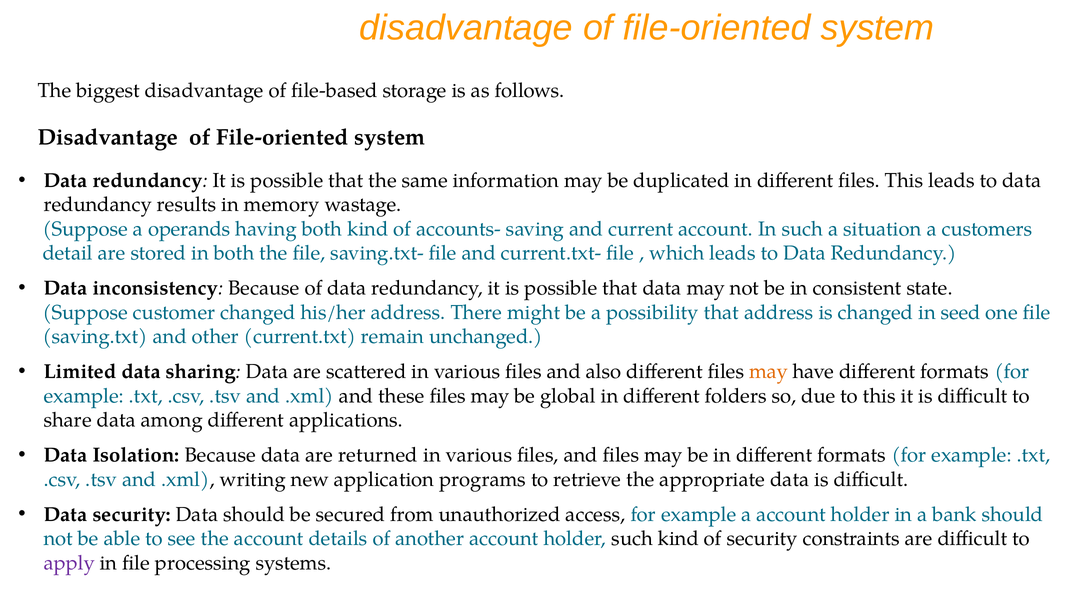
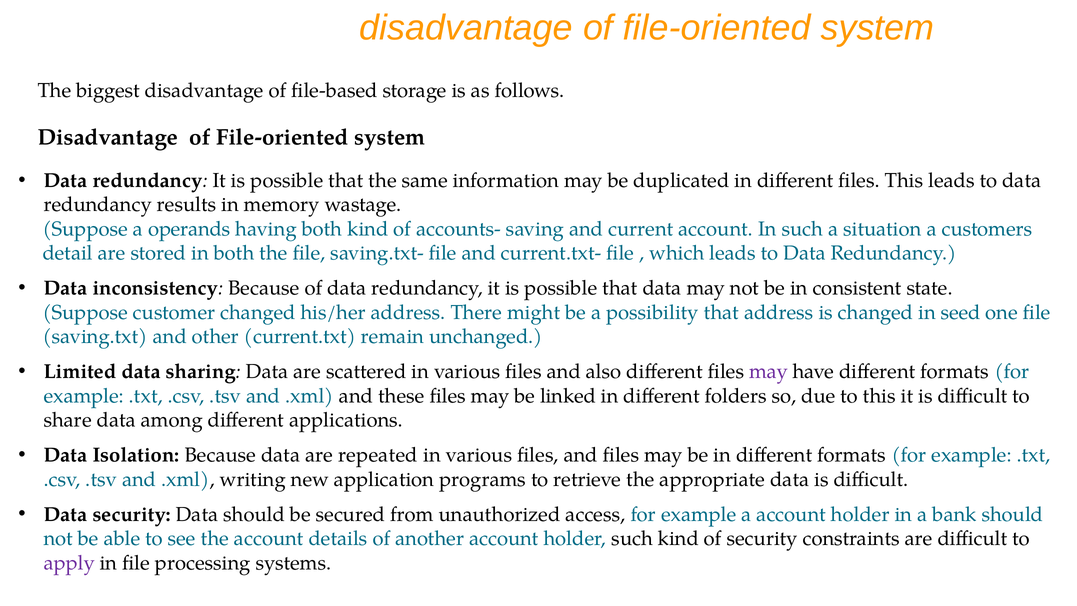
may colour: orange -> purple (768, 372)
global: global -> linked (568, 396)
returned: returned -> repeated (378, 455)
